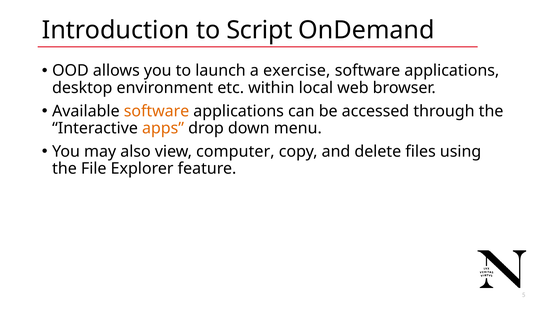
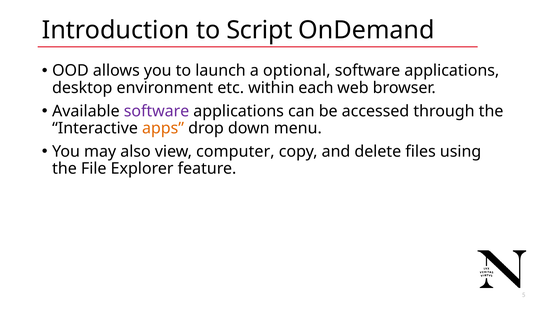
exercise: exercise -> optional (297, 71)
local: local -> each (316, 88)
software colour: orange -> purple (156, 111)
